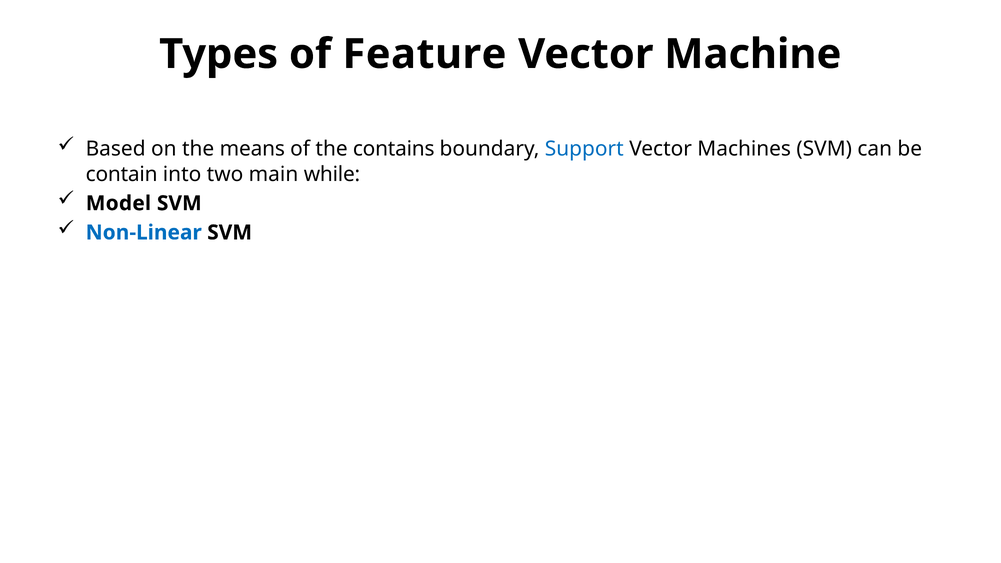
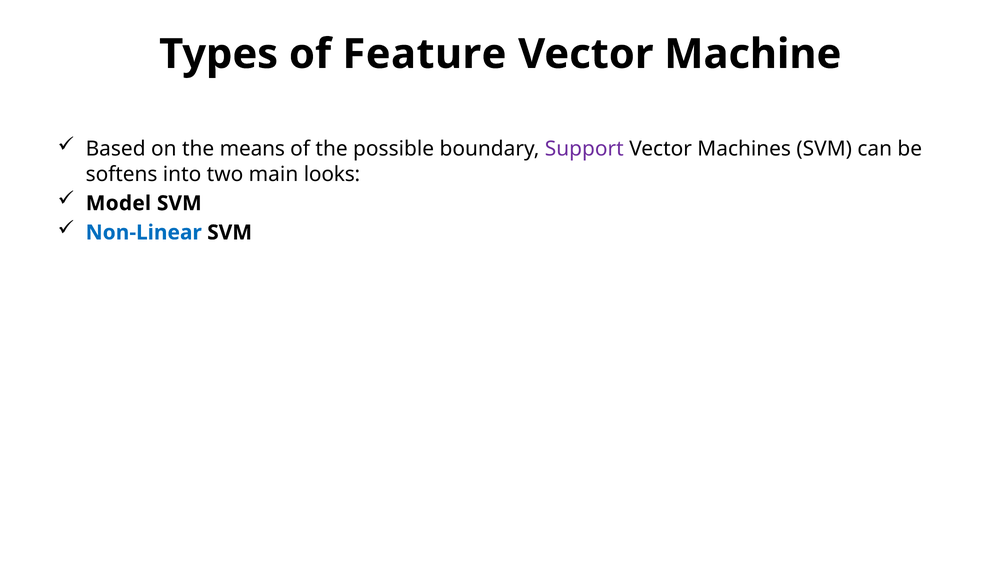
contains: contains -> possible (394, 149)
Support colour: blue -> purple (584, 149)
contain: contain -> softens (122, 174)
while: while -> looks (332, 174)
